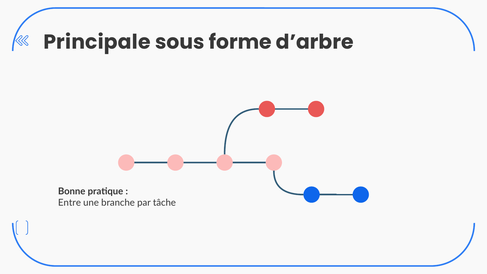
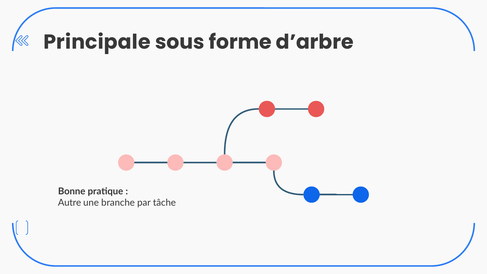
Entre: Entre -> Autre (70, 203)
